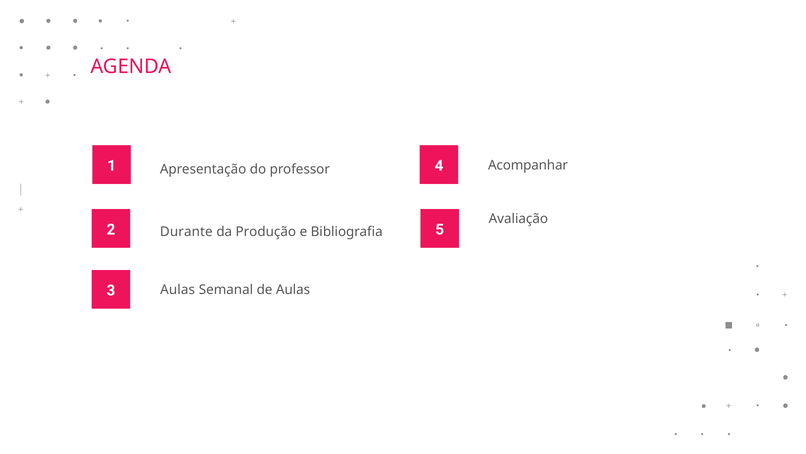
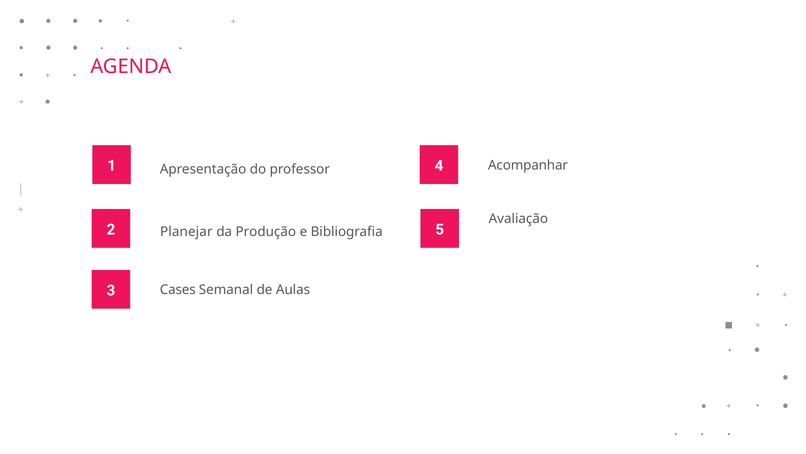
Durante: Durante -> Planejar (186, 232)
Aulas: Aulas -> Cases (178, 290)
